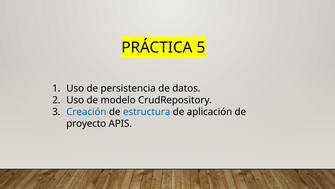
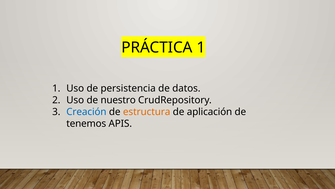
PRÁCTICA 5: 5 -> 1 (201, 47)
modelo: modelo -> nuestro (118, 100)
estructura colour: blue -> orange (147, 112)
proyecto: proyecto -> tenemos (86, 123)
